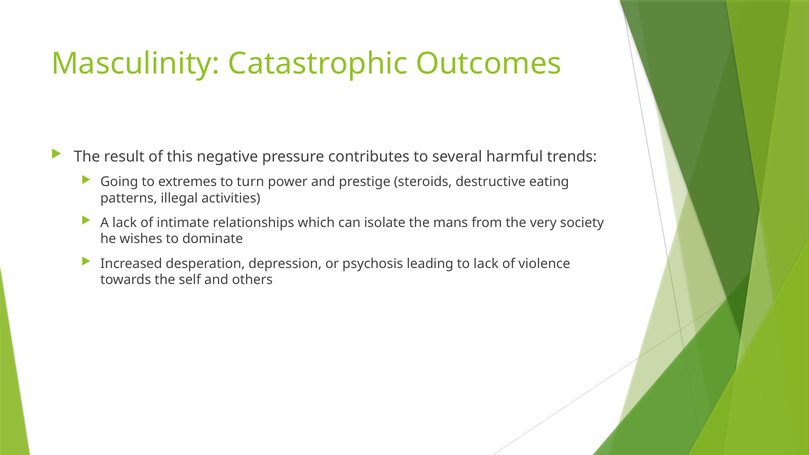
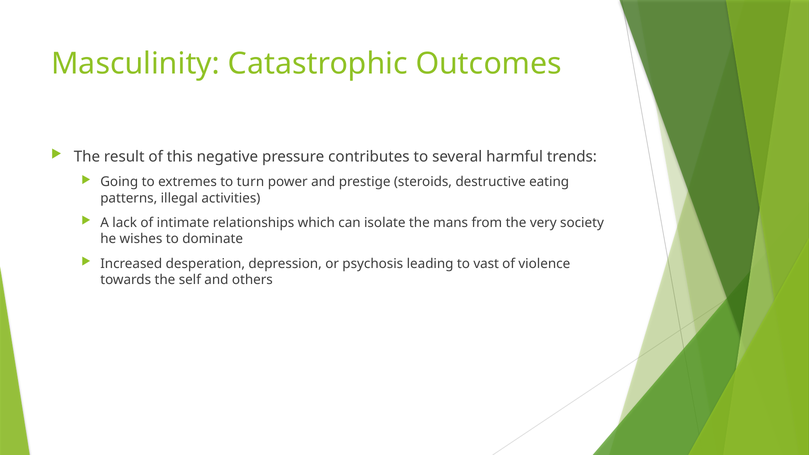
to lack: lack -> vast (486, 264)
